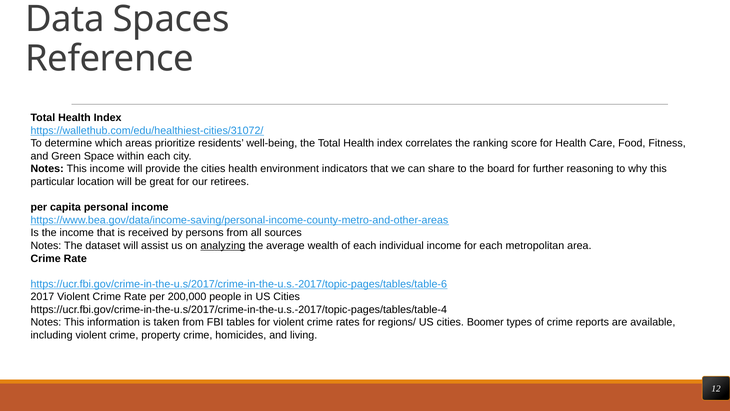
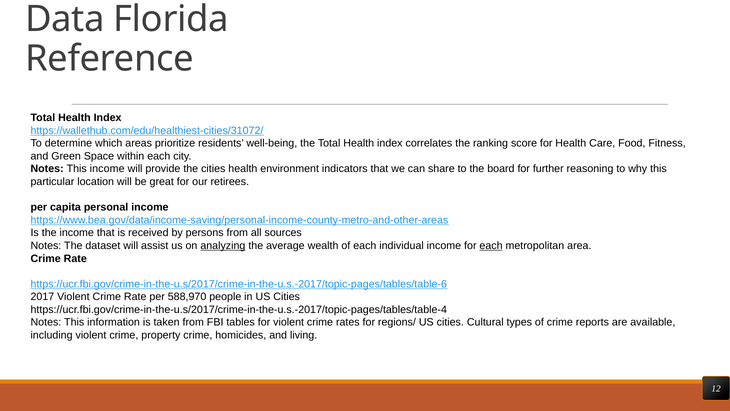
Spaces: Spaces -> Florida (171, 19)
each underline: none -> present (491, 245)
200,000: 200,000 -> 588,970 (187, 297)
Boomer: Boomer -> Cultural (485, 322)
